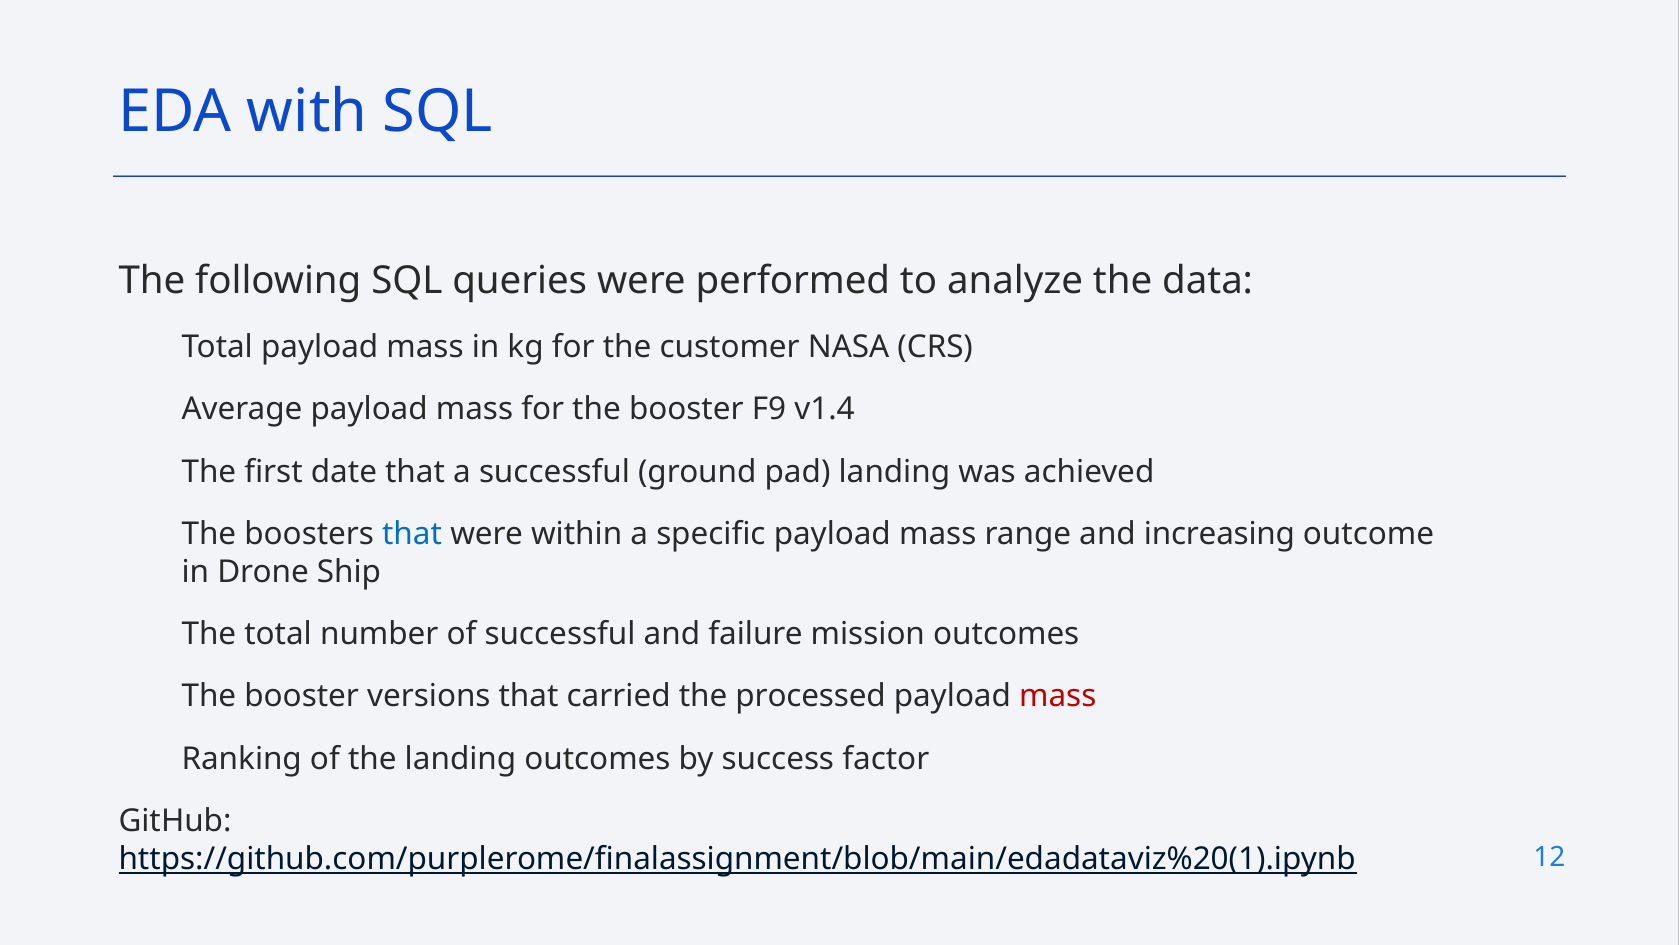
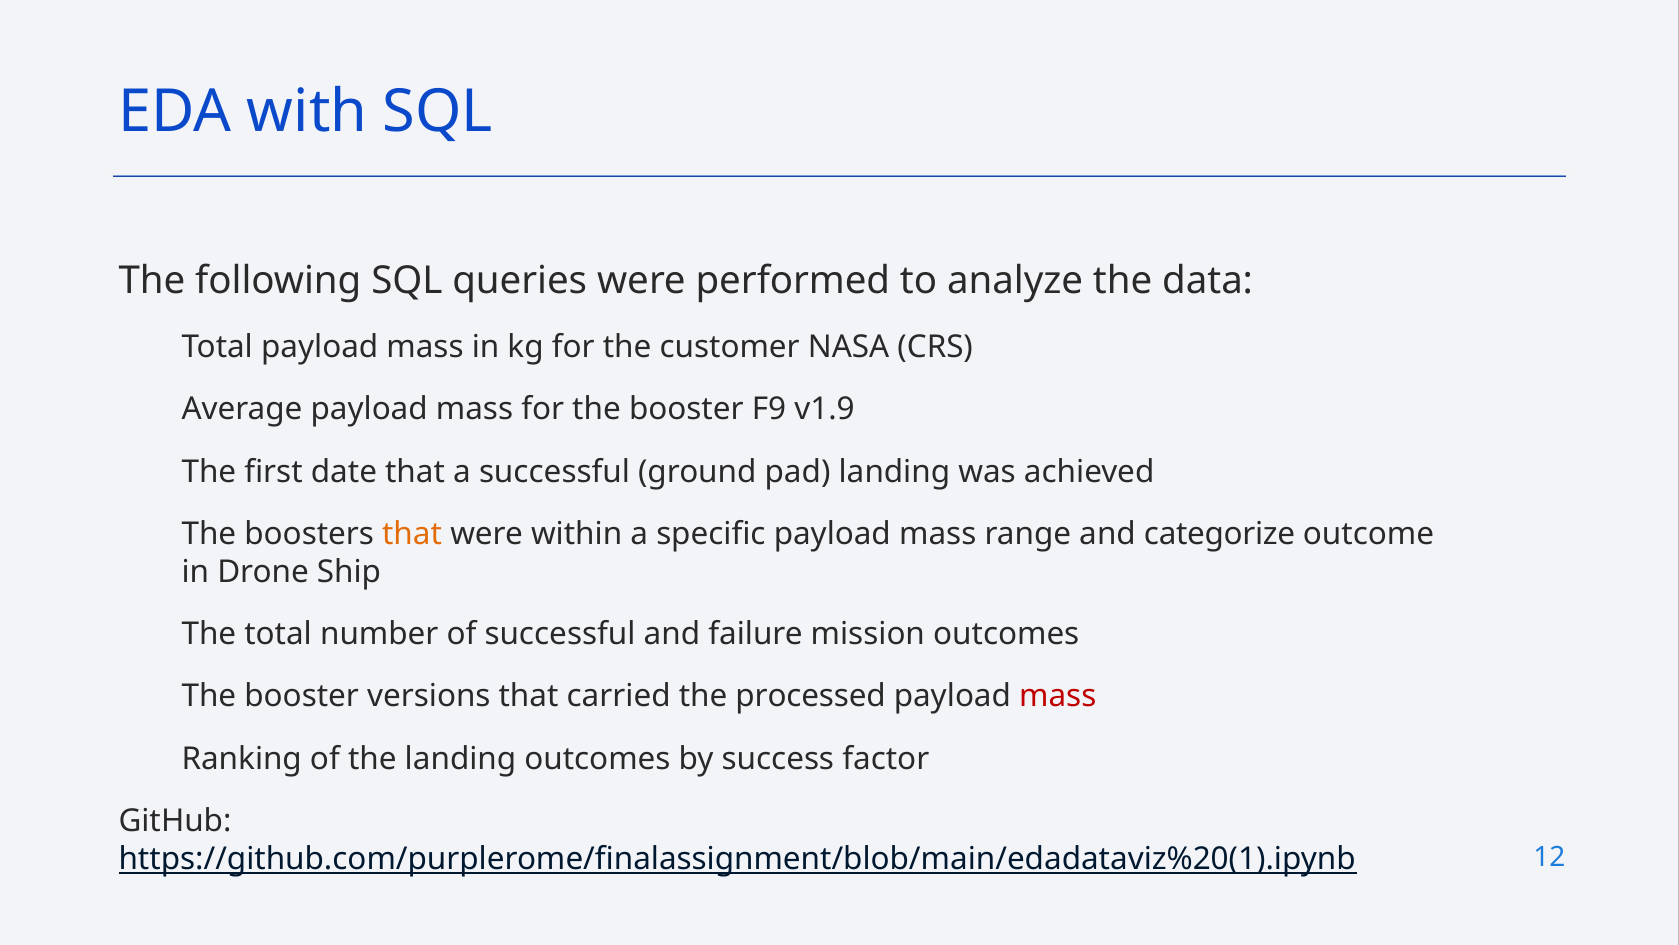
v1.4: v1.4 -> v1.9 (825, 409)
that colour: blue -> orange (412, 534)
increasing: increasing -> categorize (1220, 534)
